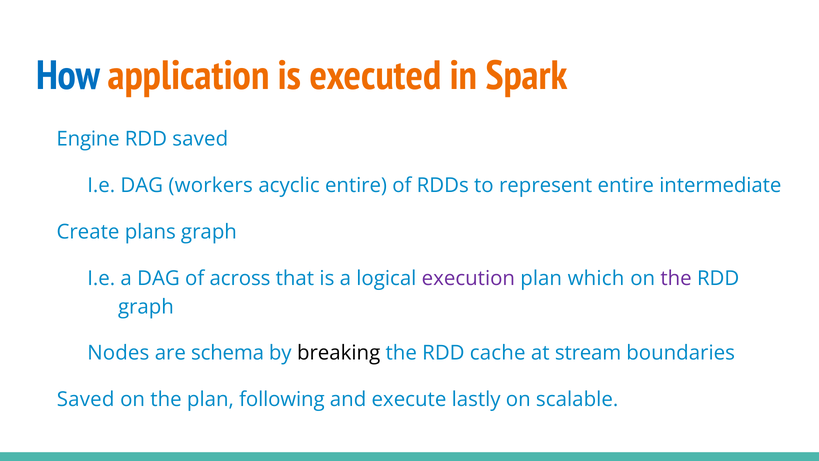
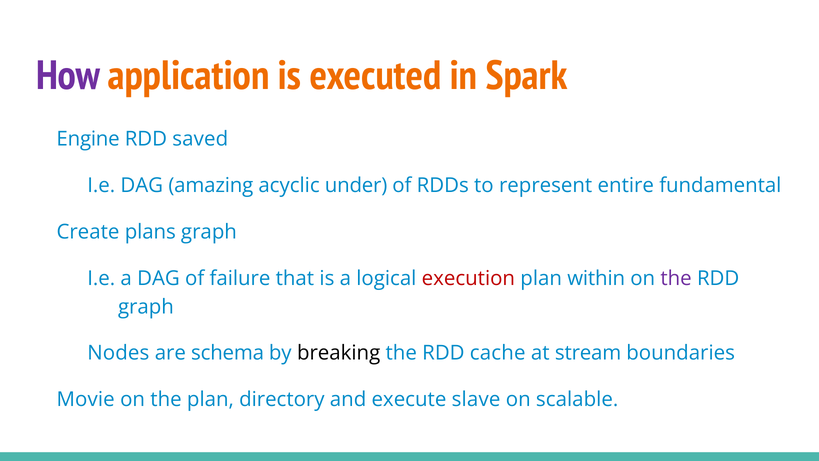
How colour: blue -> purple (68, 75)
workers: workers -> amazing (211, 185)
acyclic entire: entire -> under (356, 185)
intermediate: intermediate -> fundamental (720, 185)
across: across -> failure (240, 278)
execution colour: purple -> red (468, 278)
which: which -> within (596, 278)
Saved: Saved -> Movie (86, 399)
following: following -> directory (282, 399)
lastly: lastly -> slave (476, 399)
